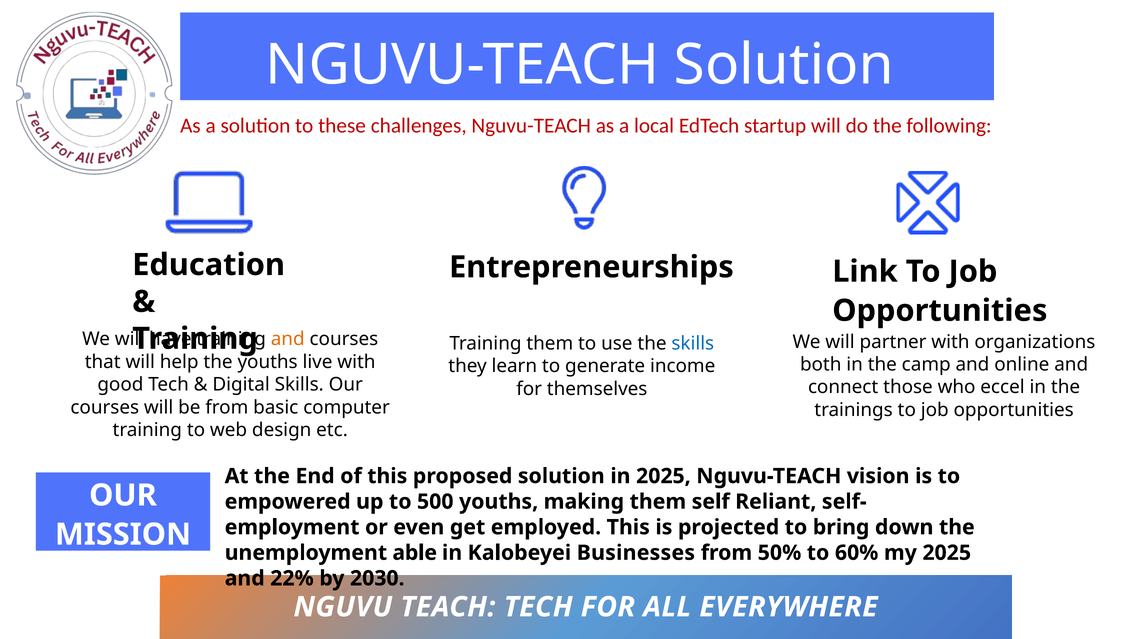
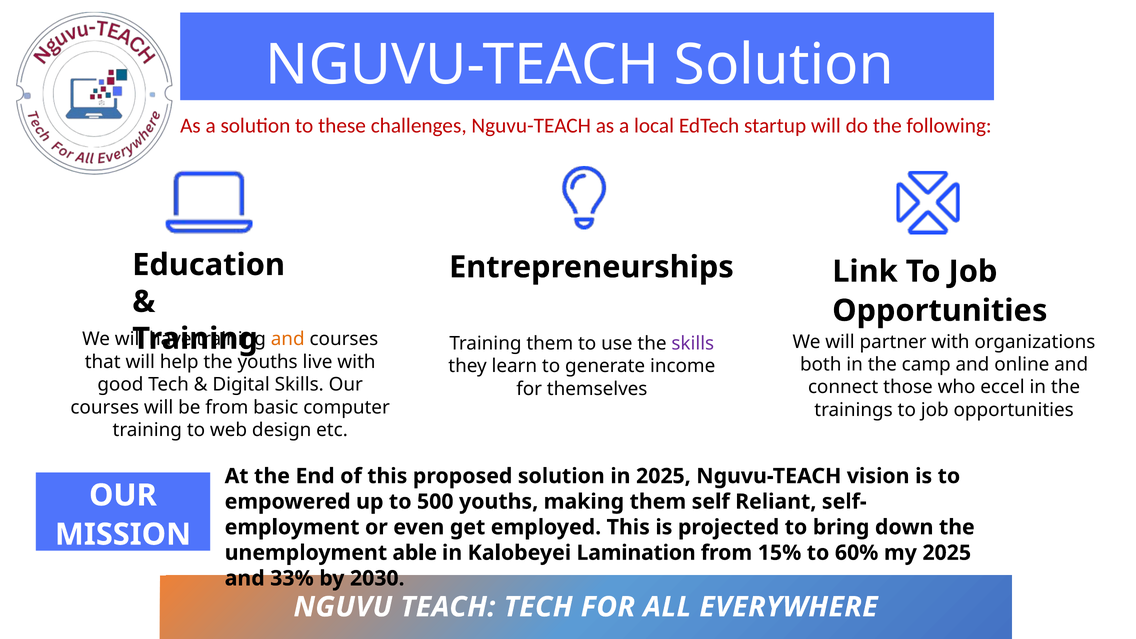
skills colour: blue -> purple (693, 344)
Businesses: Businesses -> Lamination (636, 553)
50%: 50% -> 15% (780, 553)
22%: 22% -> 33% (292, 578)
